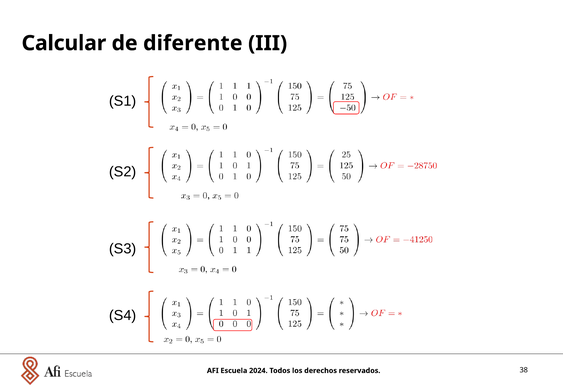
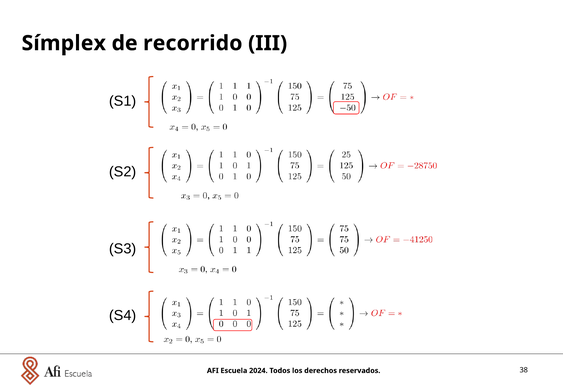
Calcular: Calcular -> Símplex (64, 43)
diferente: diferente -> recorrido (193, 43)
